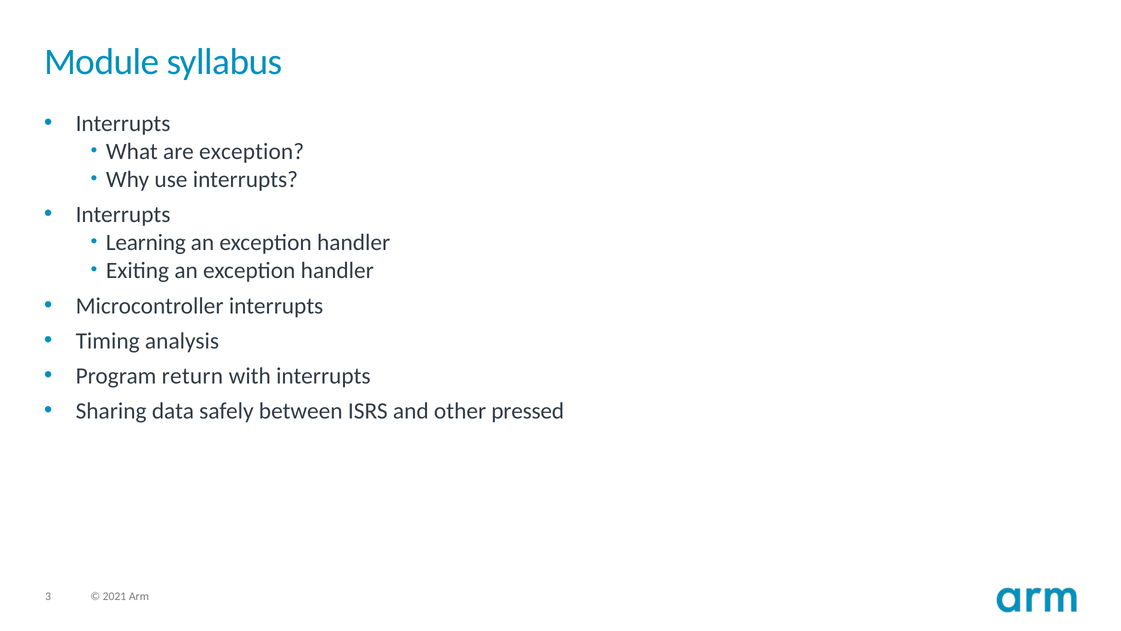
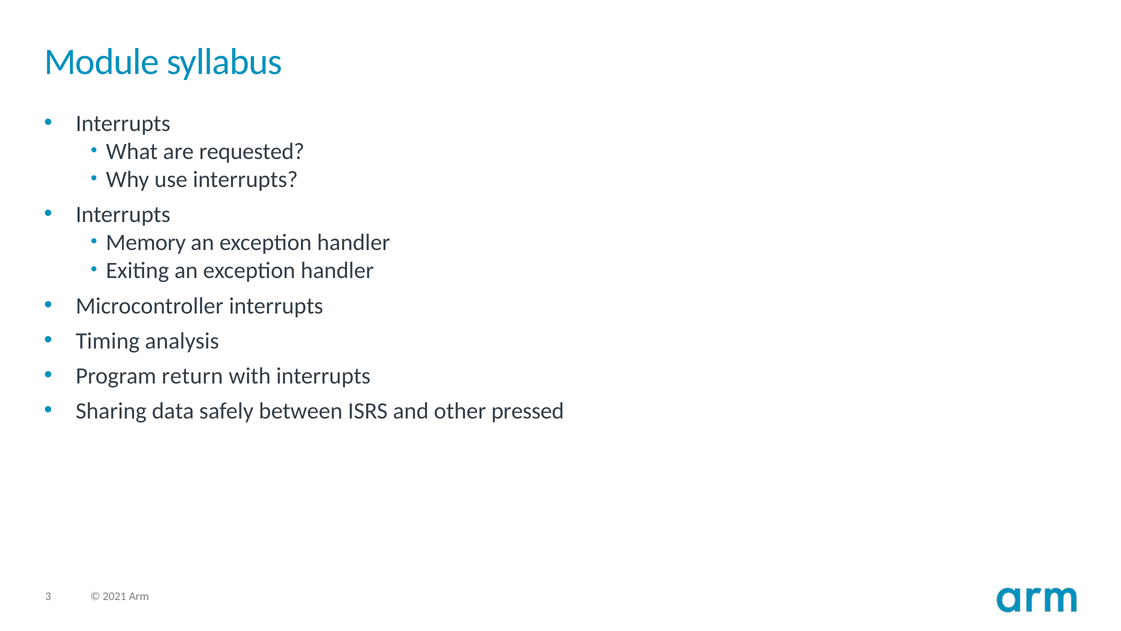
are exception: exception -> requested (252, 151)
Learning: Learning -> Memory (146, 242)
